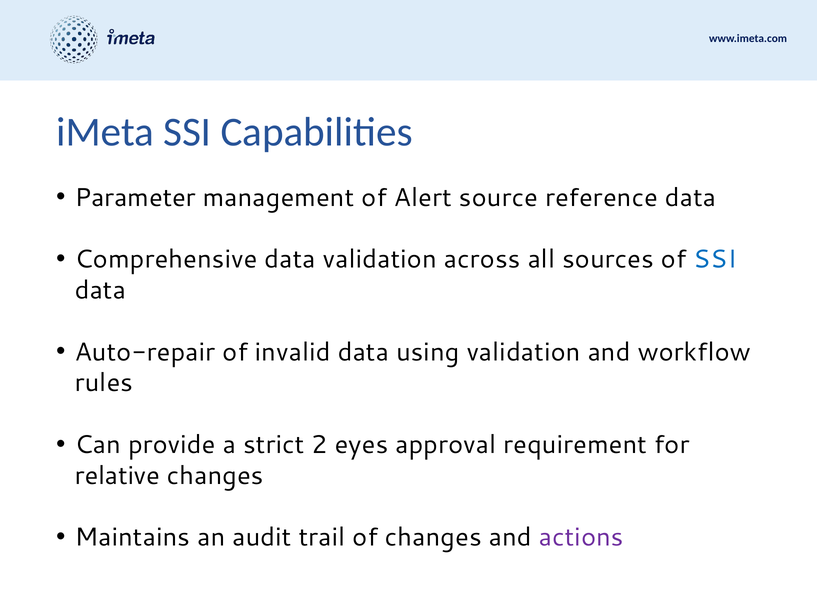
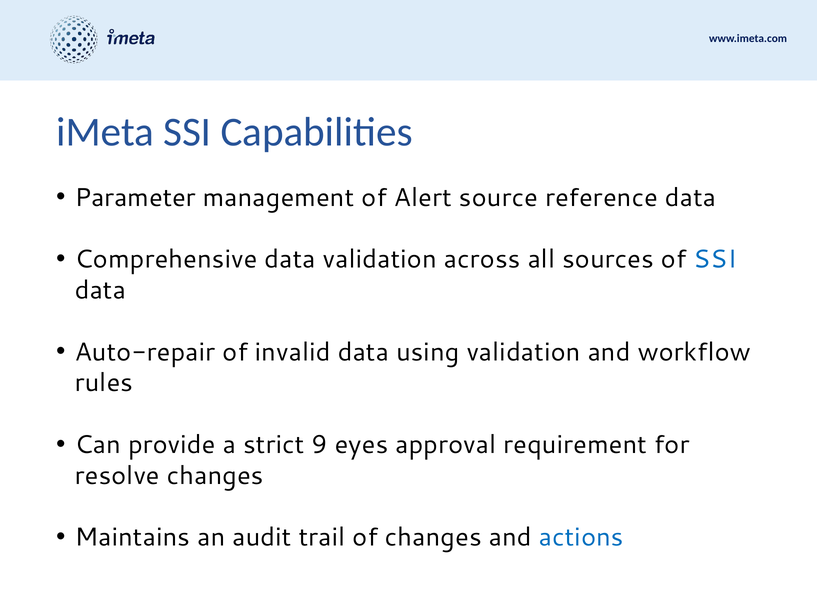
2: 2 -> 9 (320, 445)
relative: relative -> resolve (117, 475)
actions colour: purple -> blue (581, 537)
